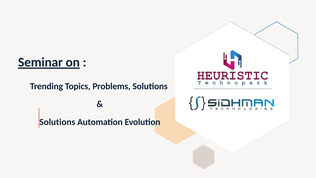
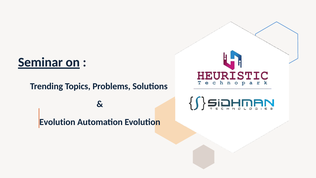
Solutions: Solutions -> Evolution (57, 122)
